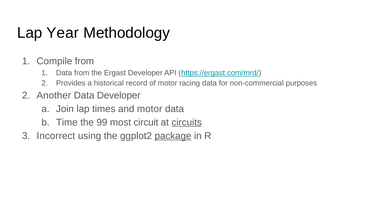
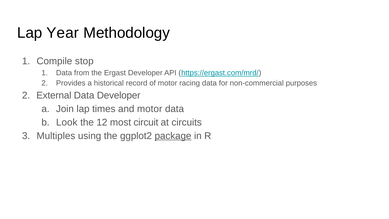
Compile from: from -> stop (84, 61)
Another: Another -> External (54, 95)
Time: Time -> Look (67, 122)
99: 99 -> 12 (102, 122)
circuits underline: present -> none (187, 122)
Incorrect: Incorrect -> Multiples (56, 136)
